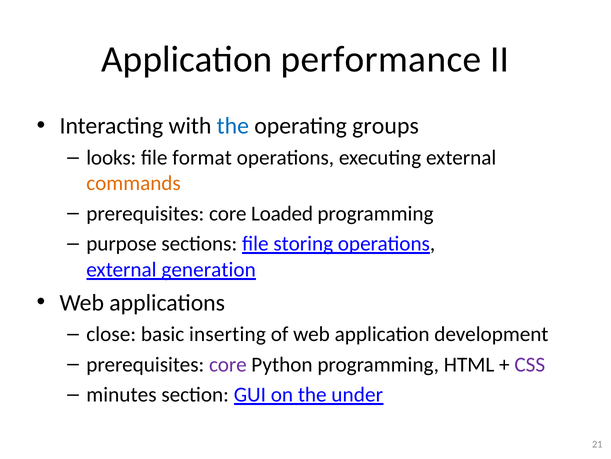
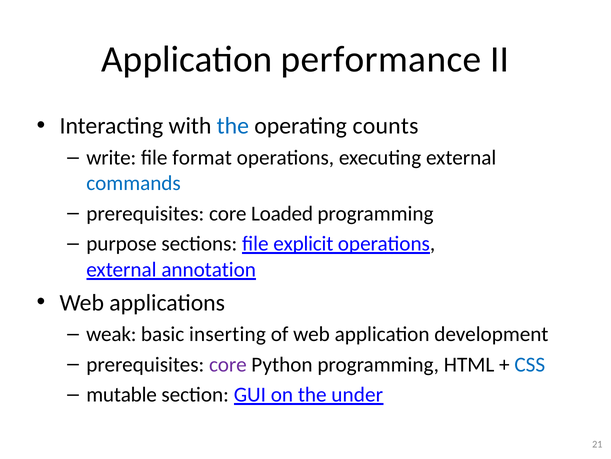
groups: groups -> counts (385, 126)
looks: looks -> write (111, 157)
commands colour: orange -> blue (134, 183)
storing: storing -> explicit (303, 243)
generation: generation -> annotation (209, 269)
close: close -> weak (111, 334)
CSS colour: purple -> blue (530, 364)
minutes: minutes -> mutable (122, 394)
